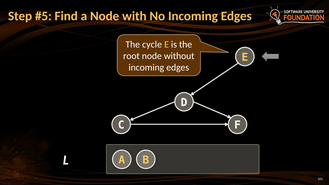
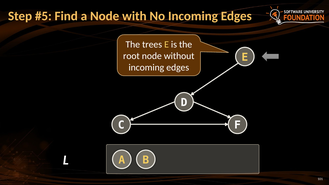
cycle: cycle -> trees (152, 44)
